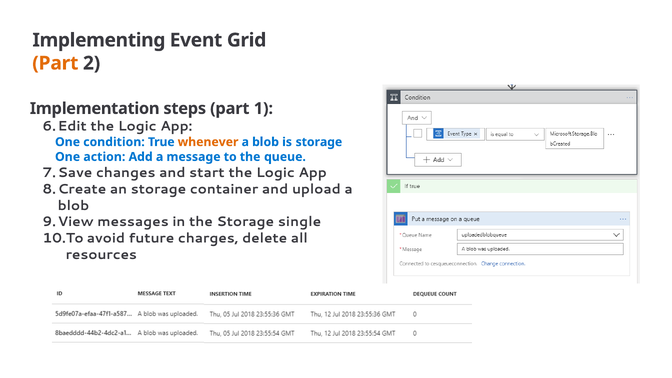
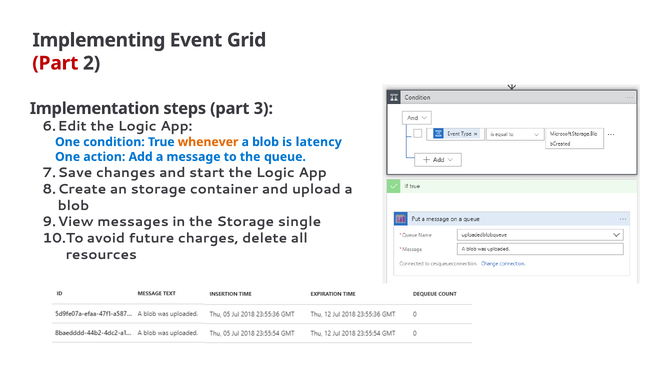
Part colour: orange -> red (55, 63)
1: 1 -> 3 (263, 109)
is storage: storage -> latency (319, 142)
